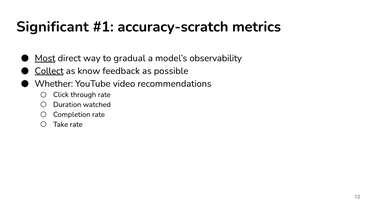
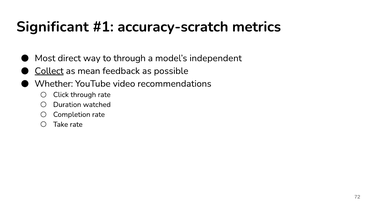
Most underline: present -> none (45, 58)
to gradual: gradual -> through (130, 58)
observability: observability -> independent (216, 58)
know: know -> mean (89, 71)
